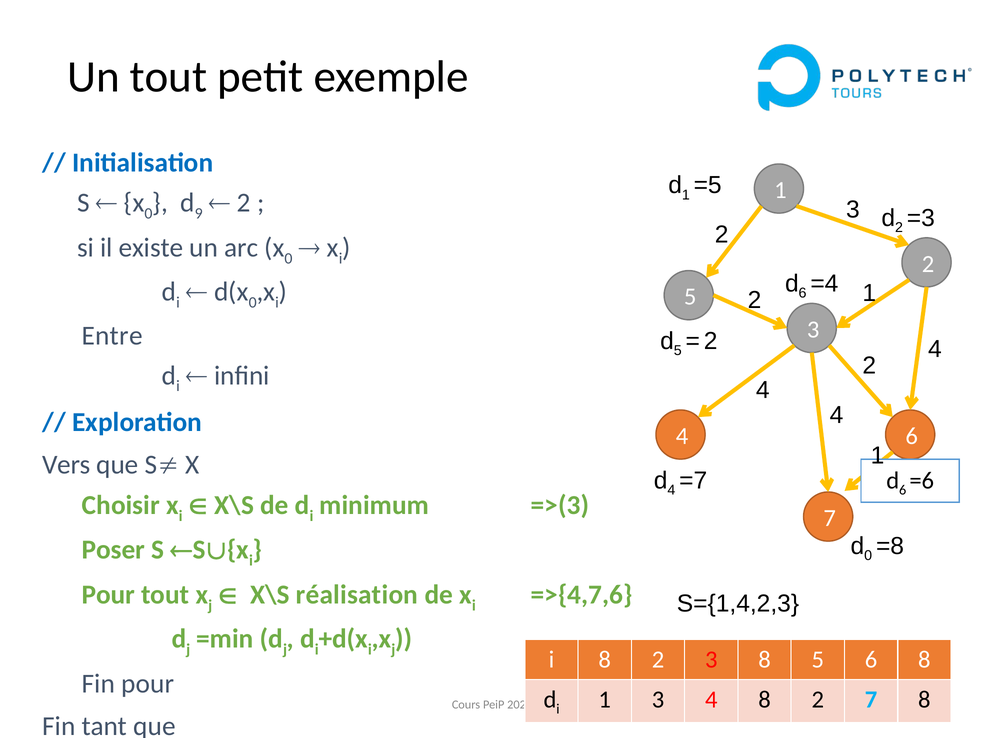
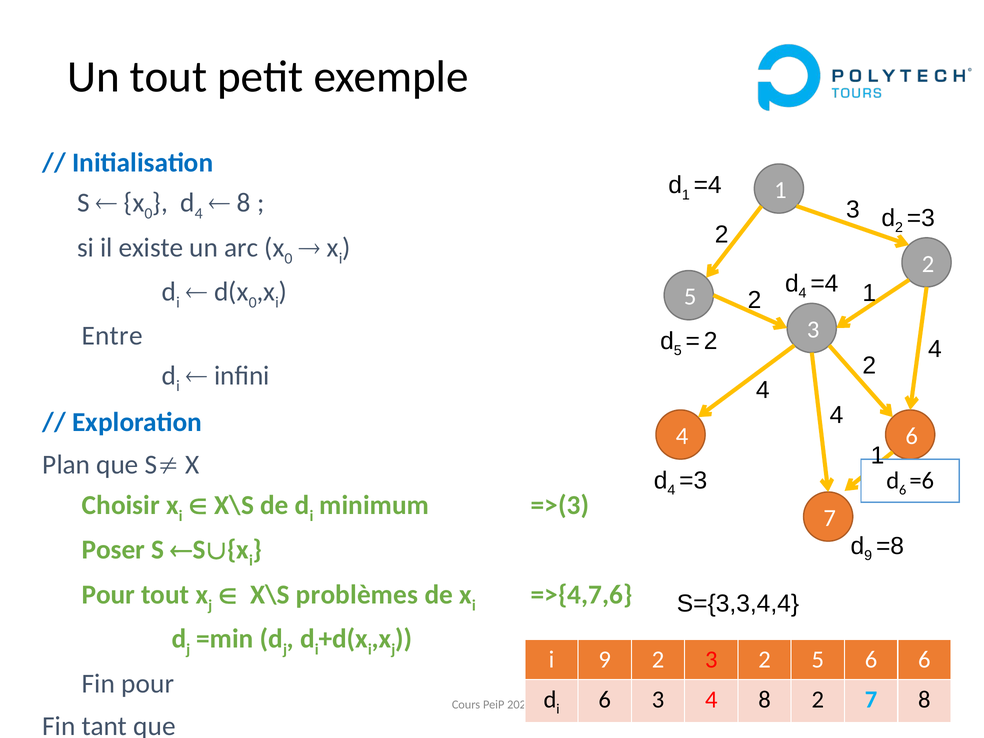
1 =5: =5 -> =4 (708, 185)
9: 9 -> 4 (199, 213)
2: 2 -> 8 (244, 203)
6: 6 -> 4 (803, 293)
Vers: Vers -> Plan (66, 465)
4 =7: =7 -> =3 (693, 481)
0: 0 -> 9 (868, 556)
réalisation: réalisation -> problèmes (357, 595)
S={1,4,2,3: S={1,4,2,3 -> S={3,3,4,4 (738, 603)
i 8: 8 -> 9 (605, 660)
3 8: 8 -> 2 (765, 660)
6 8: 8 -> 6 (924, 660)
i 1: 1 -> 6 (605, 700)
